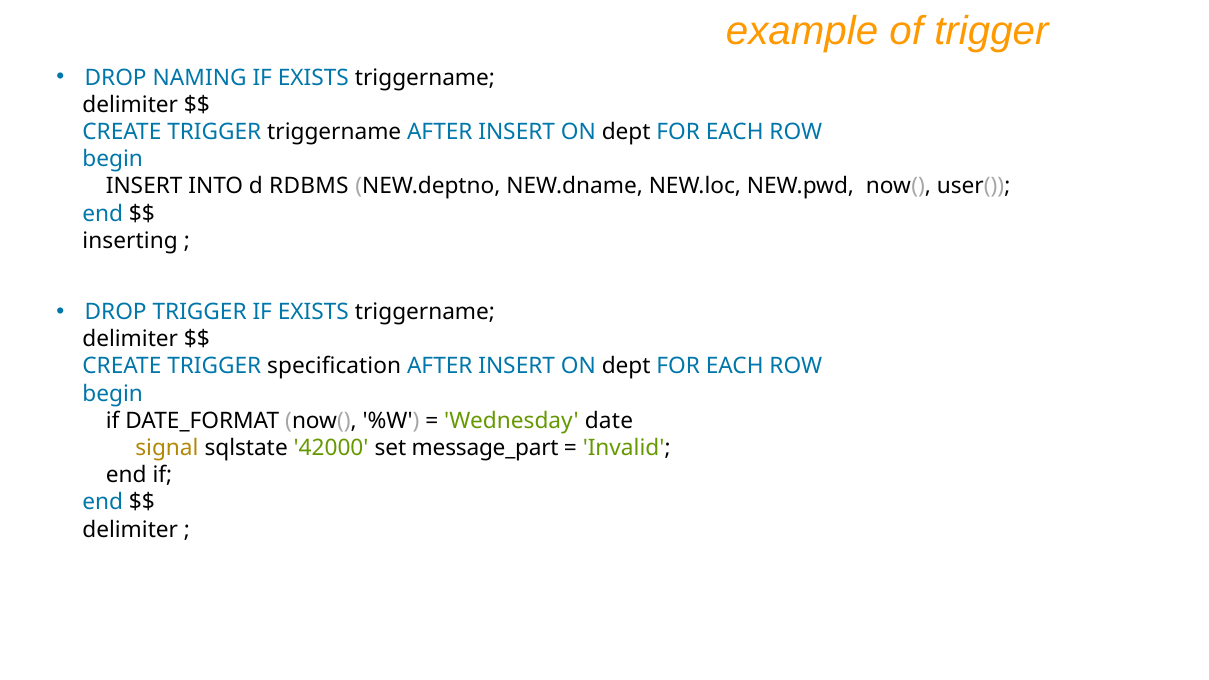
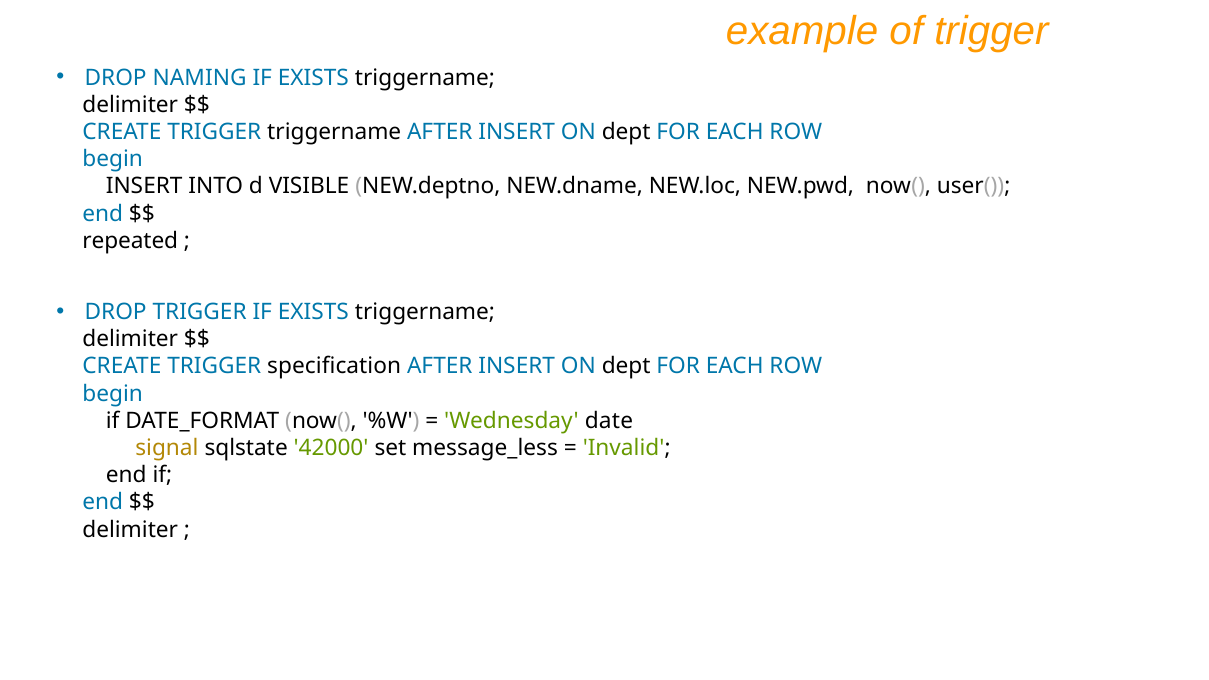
RDBMS: RDBMS -> VISIBLE (309, 186)
inserting: inserting -> repeated (130, 241)
message_part: message_part -> message_less (485, 448)
